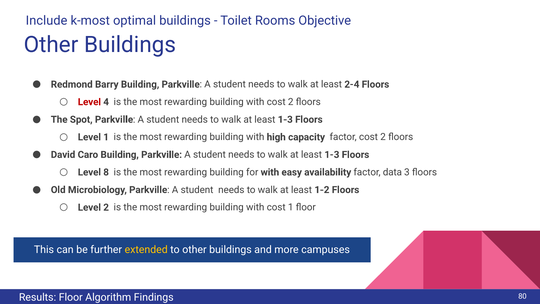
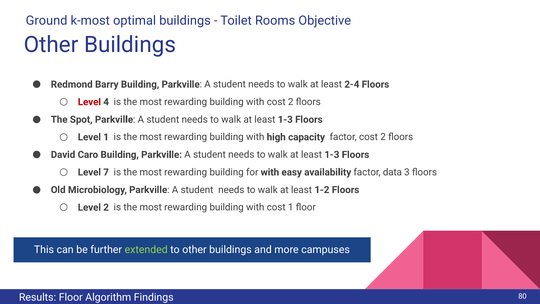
Include: Include -> Ground (47, 21)
8: 8 -> 7 (106, 172)
extended colour: yellow -> light green (146, 250)
